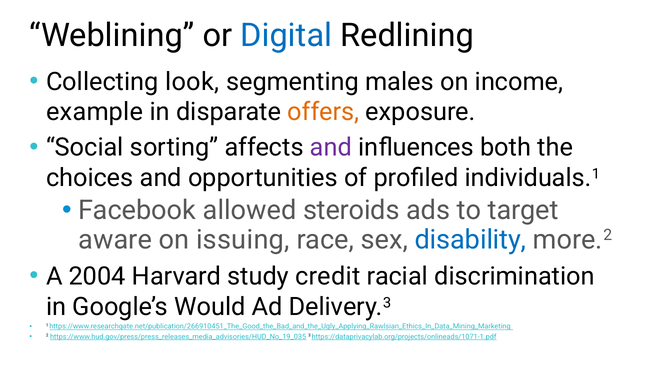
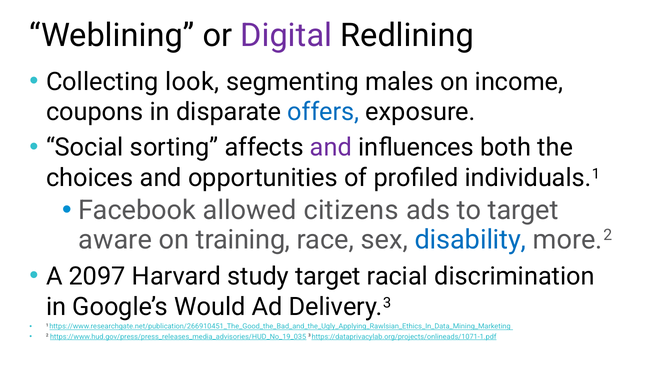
Digital colour: blue -> purple (286, 36)
example: example -> coupons (95, 112)
offers colour: orange -> blue (323, 112)
steroids: steroids -> citizens (351, 211)
issuing: issuing -> training (243, 240)
2004: 2004 -> 2097 (97, 277)
study credit: credit -> target (328, 277)
